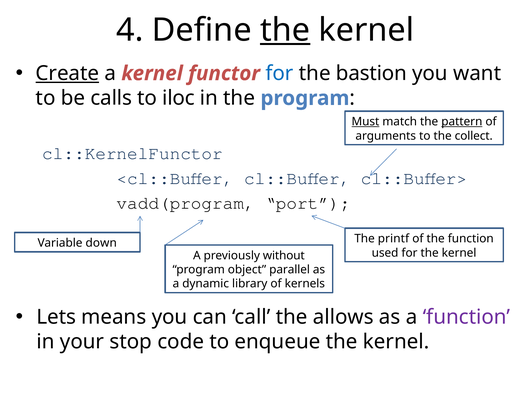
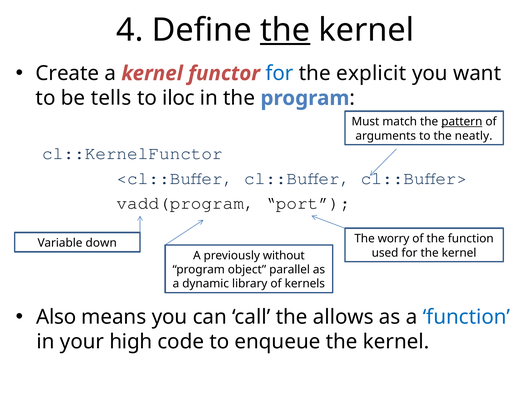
Create underline: present -> none (67, 73)
bastion: bastion -> explicit (371, 73)
calls: calls -> tells (111, 98)
Must underline: present -> none (365, 122)
collect: collect -> neatly (474, 136)
printf: printf -> worry (394, 239)
Lets: Lets -> Also (56, 317)
function colour: purple -> blue (466, 317)
stop: stop -> high (131, 342)
